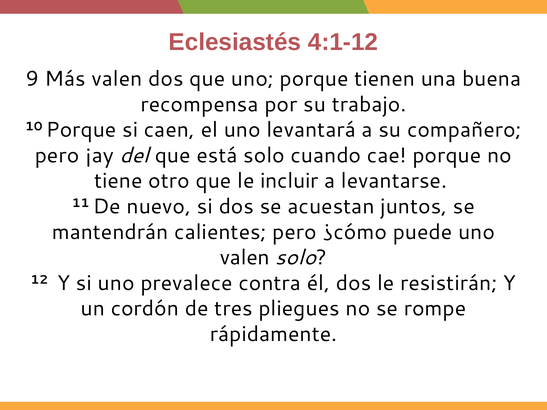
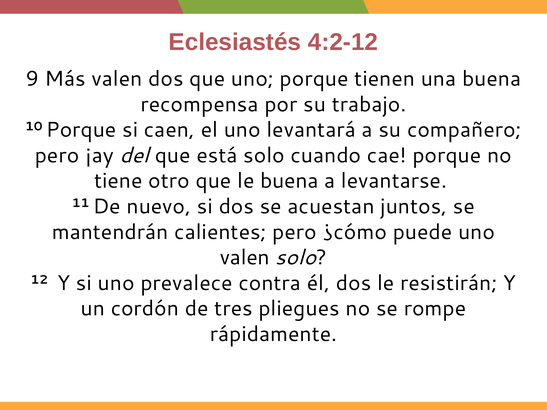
4:1-12: 4:1-12 -> 4:2-12 (343, 42)
le incluir: incluir -> buena (289, 181)
